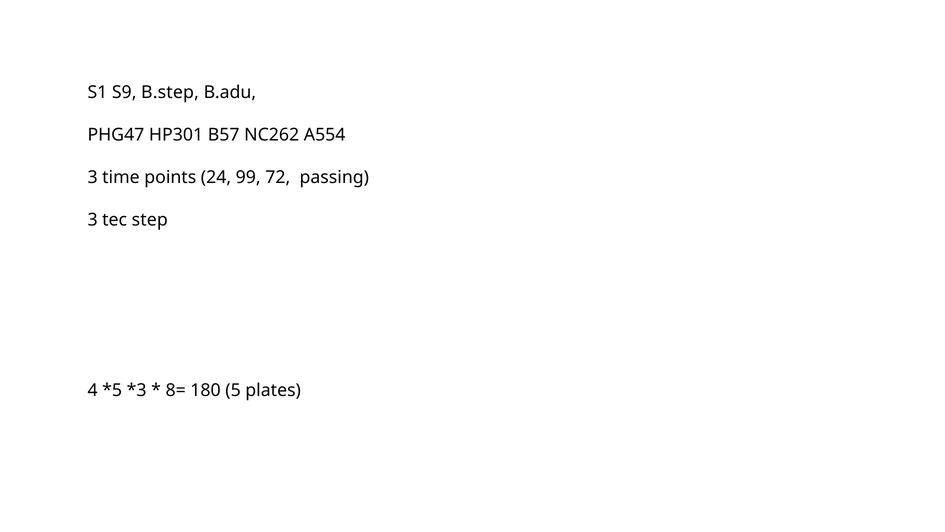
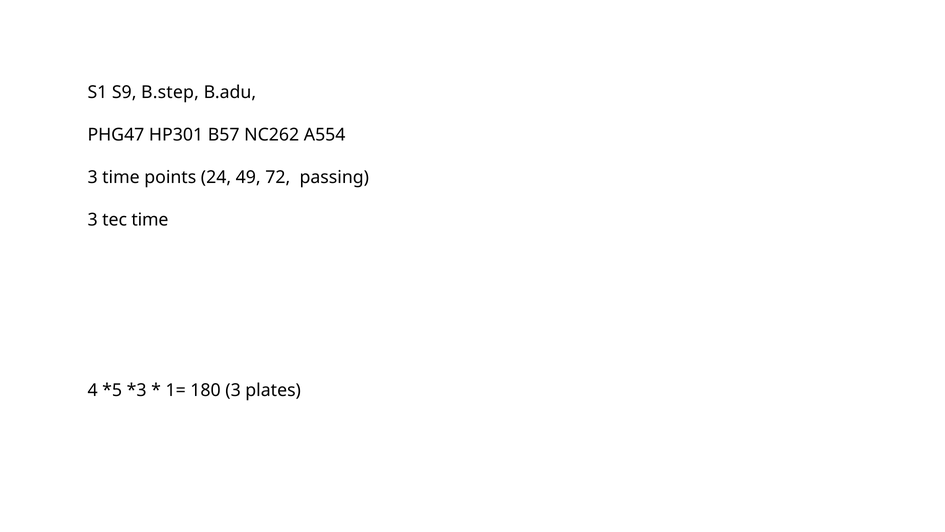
99: 99 -> 49 (248, 177)
tec step: step -> time (150, 220)
8=: 8= -> 1= (176, 390)
180 5: 5 -> 3 (233, 390)
